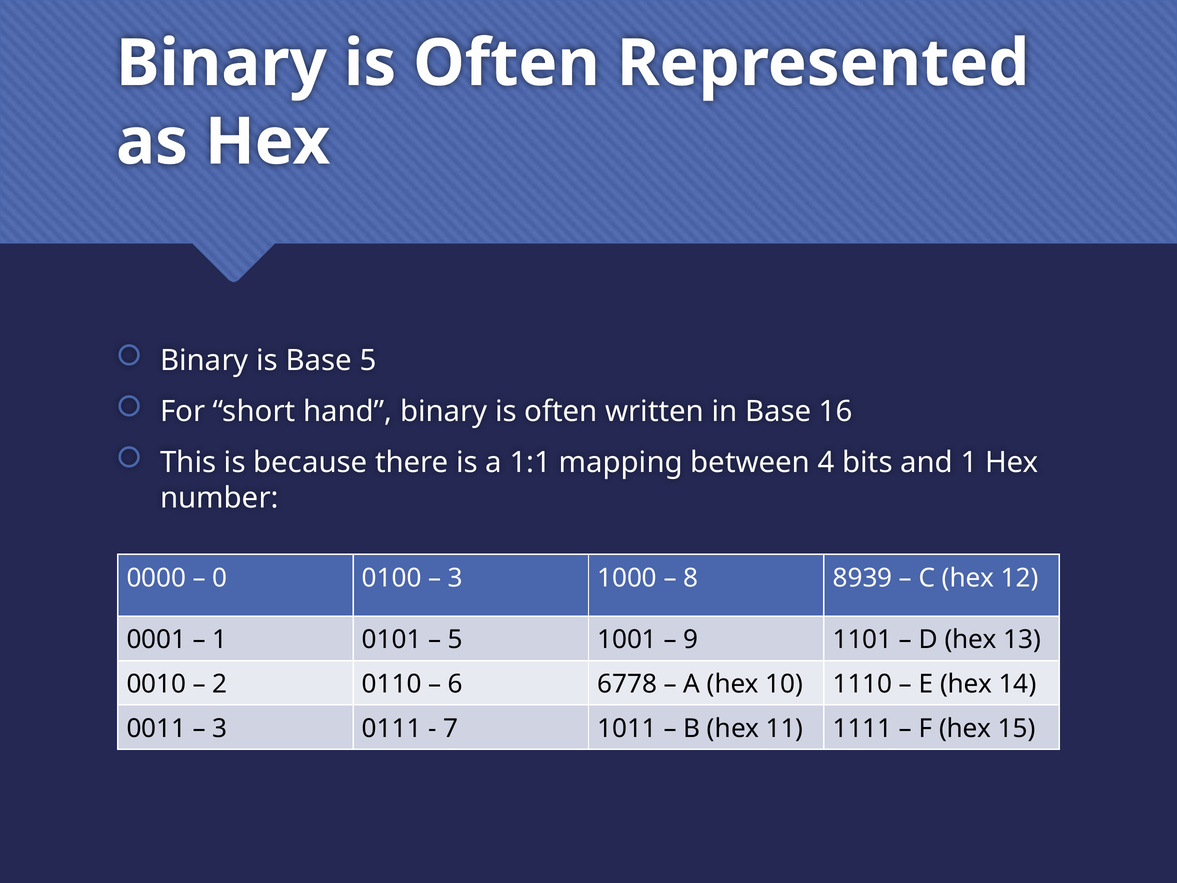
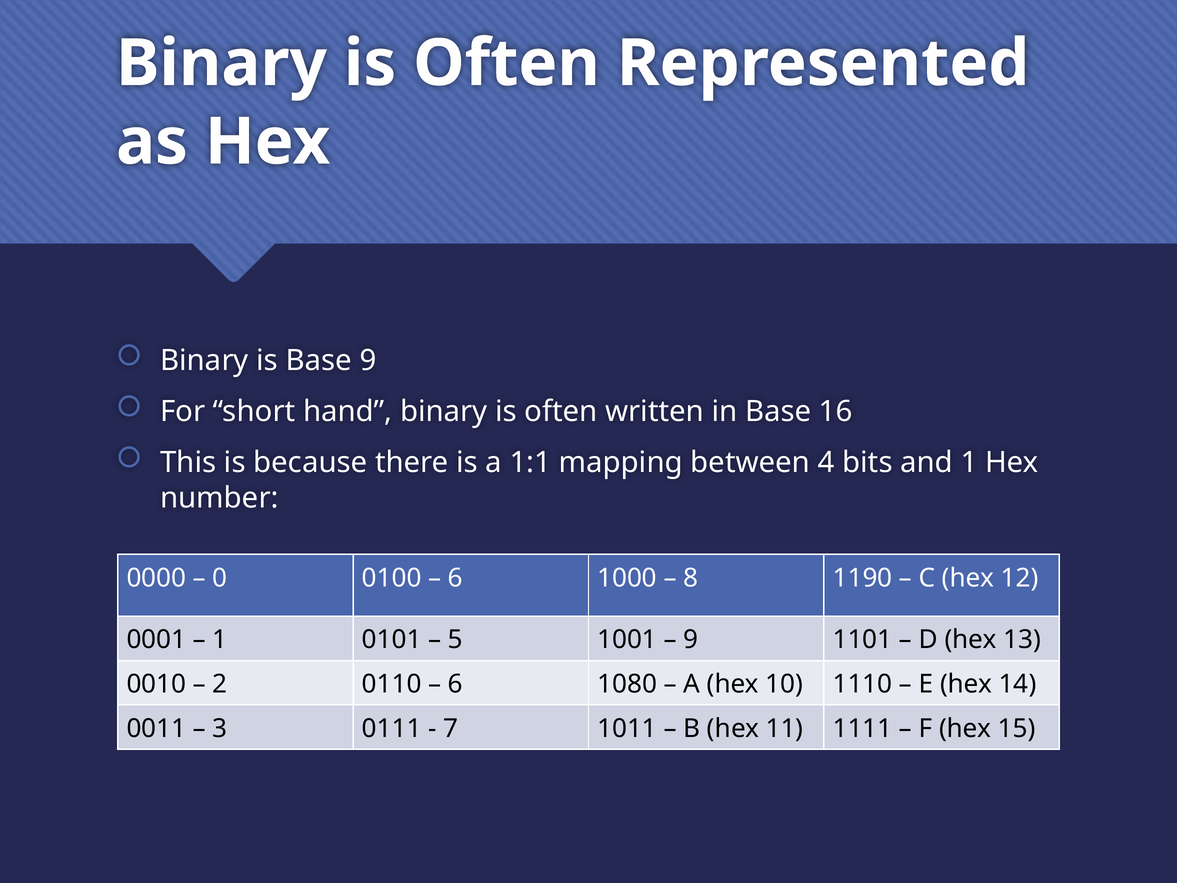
Base 5: 5 -> 9 (368, 361)
3: 3 -> 6 (455, 578)
8939: 8939 -> 1190 (863, 578)
6778: 6778 -> 1080 (627, 684)
